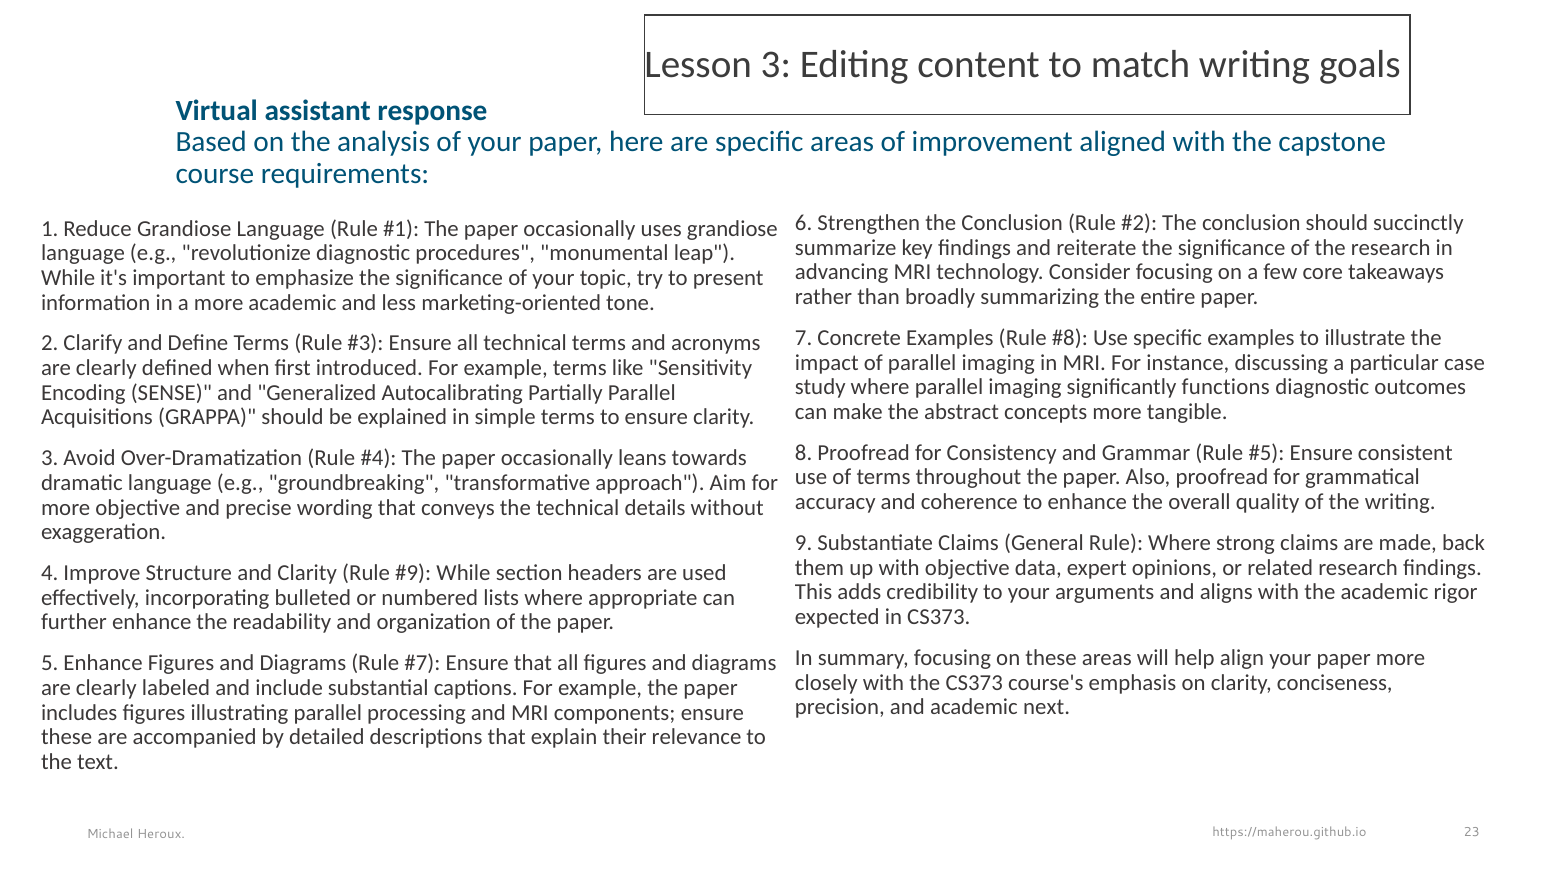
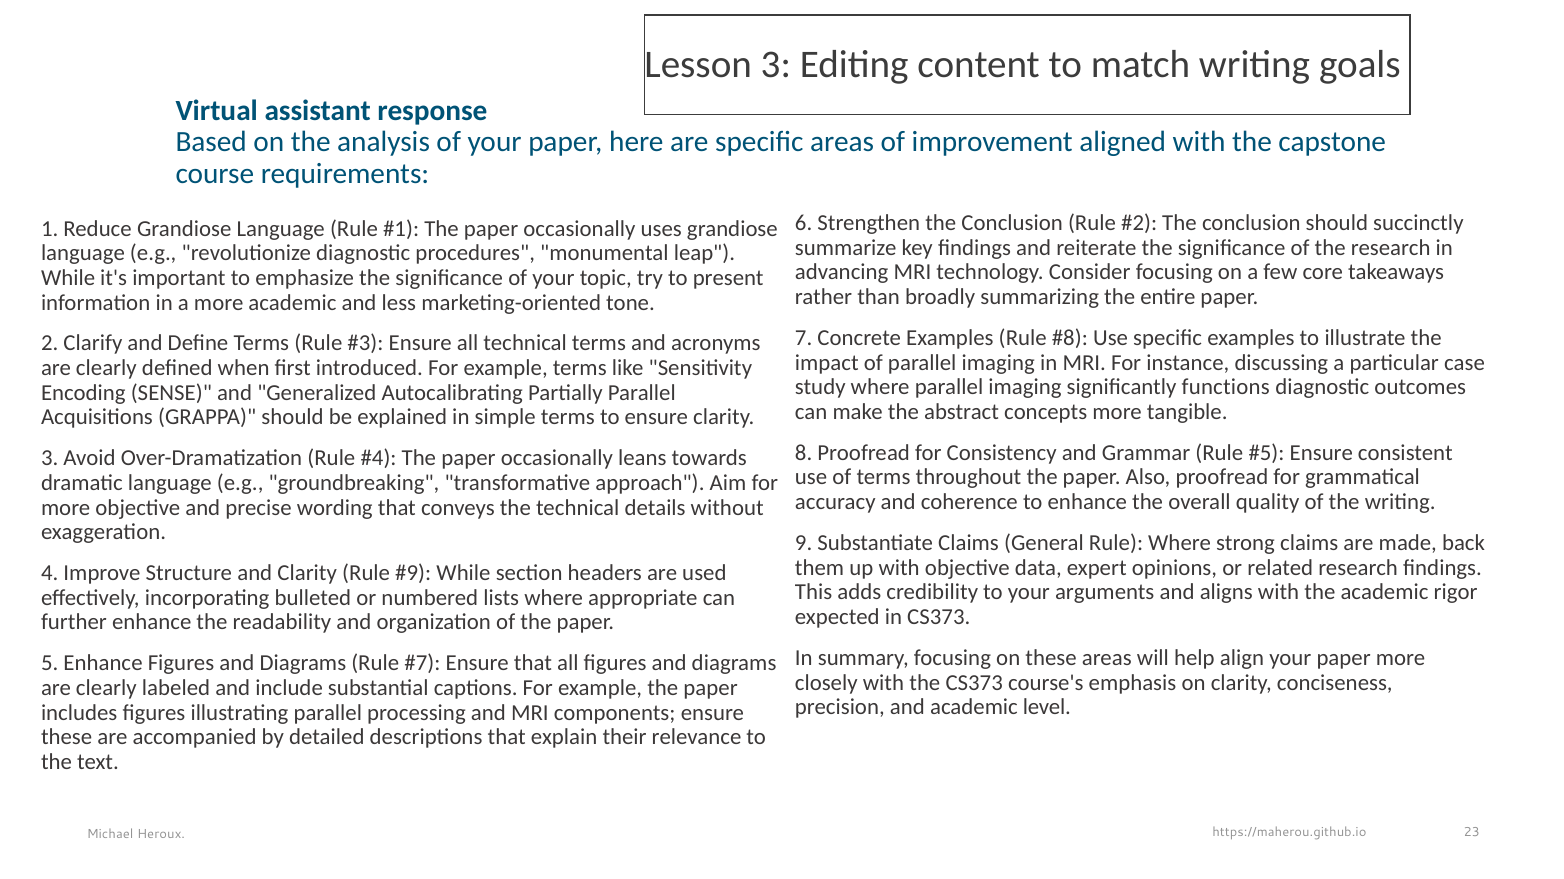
next: next -> level (1047, 708)
